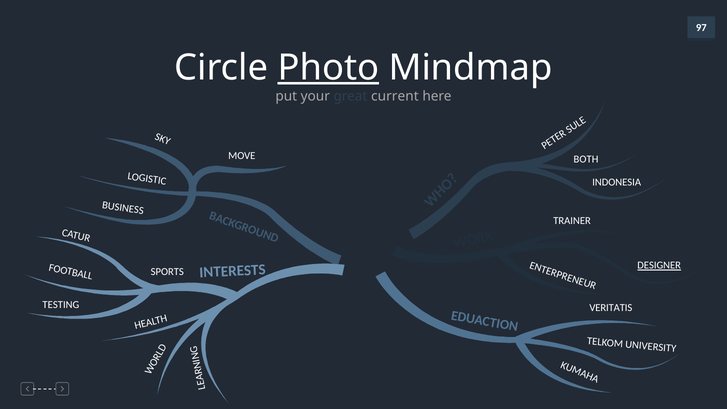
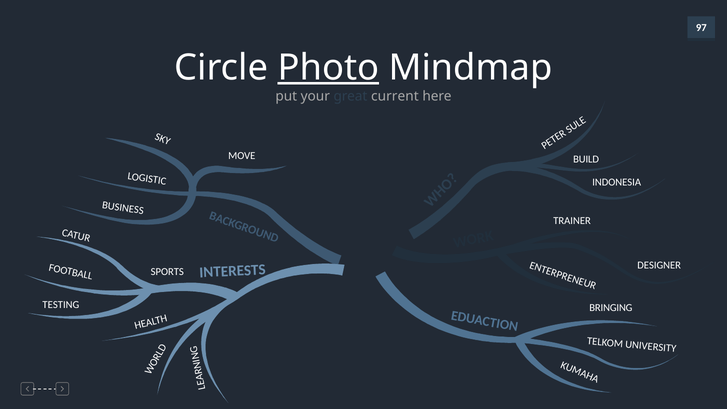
BOTH: BOTH -> BUILD (586, 159)
DESIGNER underline: present -> none (659, 265)
VERITATIS: VERITATIS -> BRINGING (611, 308)
